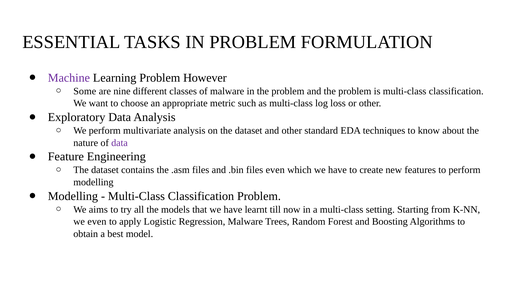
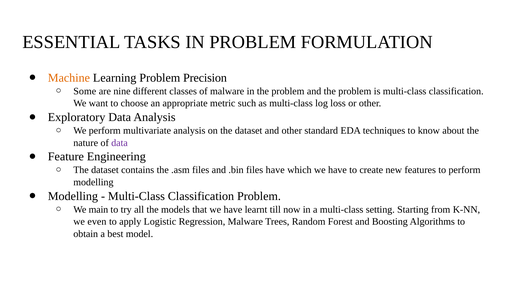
Machine colour: purple -> orange (69, 78)
However: However -> Precision (205, 78)
files even: even -> have (275, 170)
aims: aims -> main (98, 210)
